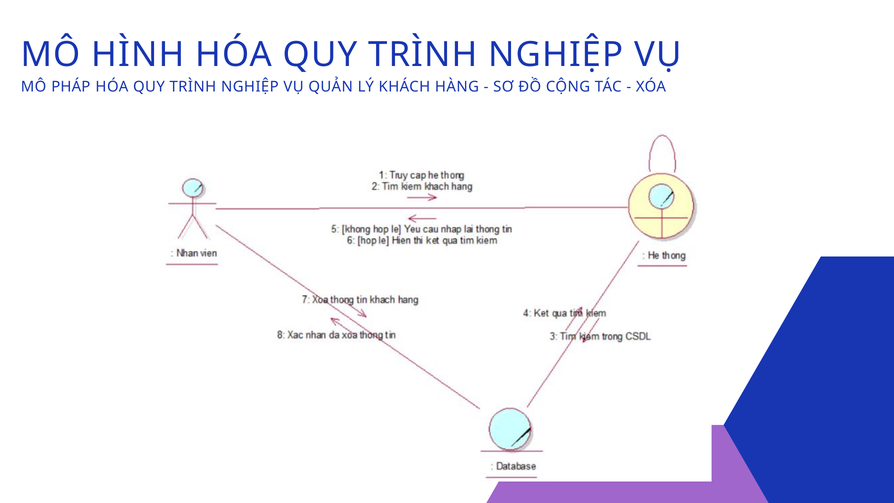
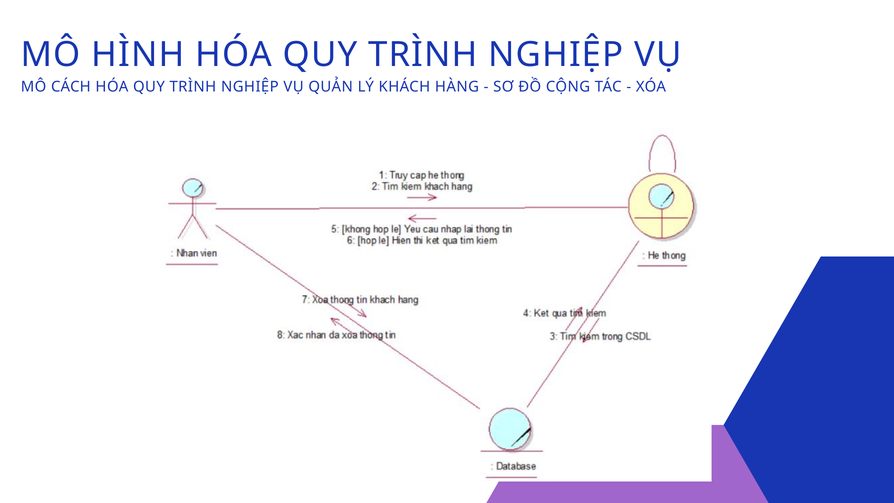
PHÁP: PHÁP -> CÁCH (71, 87)
